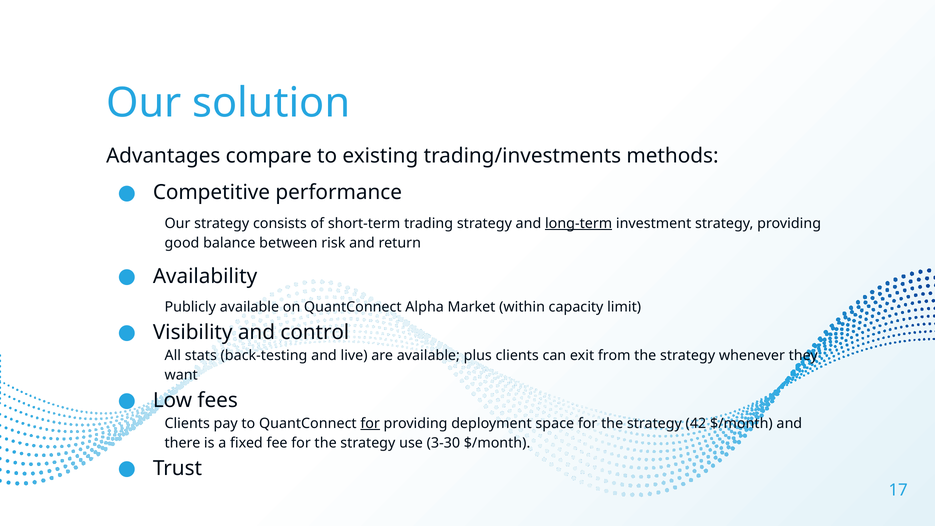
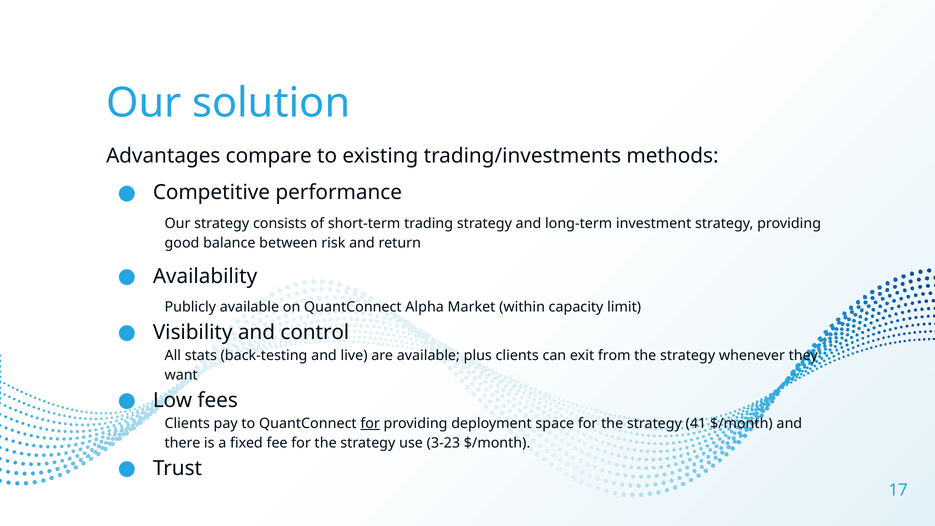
long-term underline: present -> none (579, 223)
42: 42 -> 41 (696, 423)
3-30: 3-30 -> 3-23 (443, 443)
